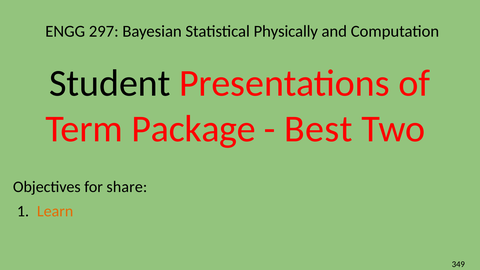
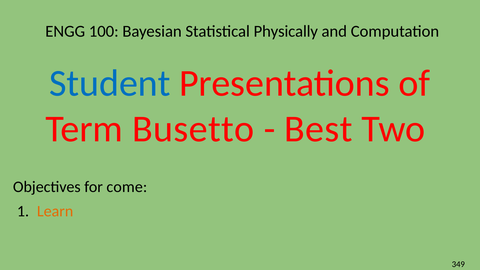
297: 297 -> 100 (104, 31)
Student colour: black -> blue (110, 83)
Package: Package -> Busetto (193, 129)
share: share -> come (127, 187)
